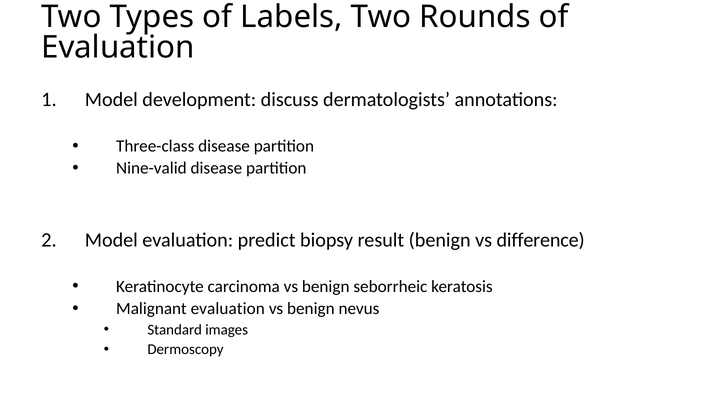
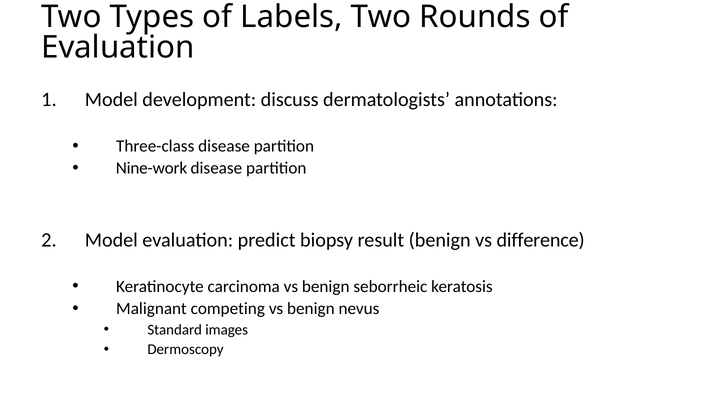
Nine-valid: Nine-valid -> Nine-work (151, 168)
Malignant evaluation: evaluation -> competing (228, 308)
